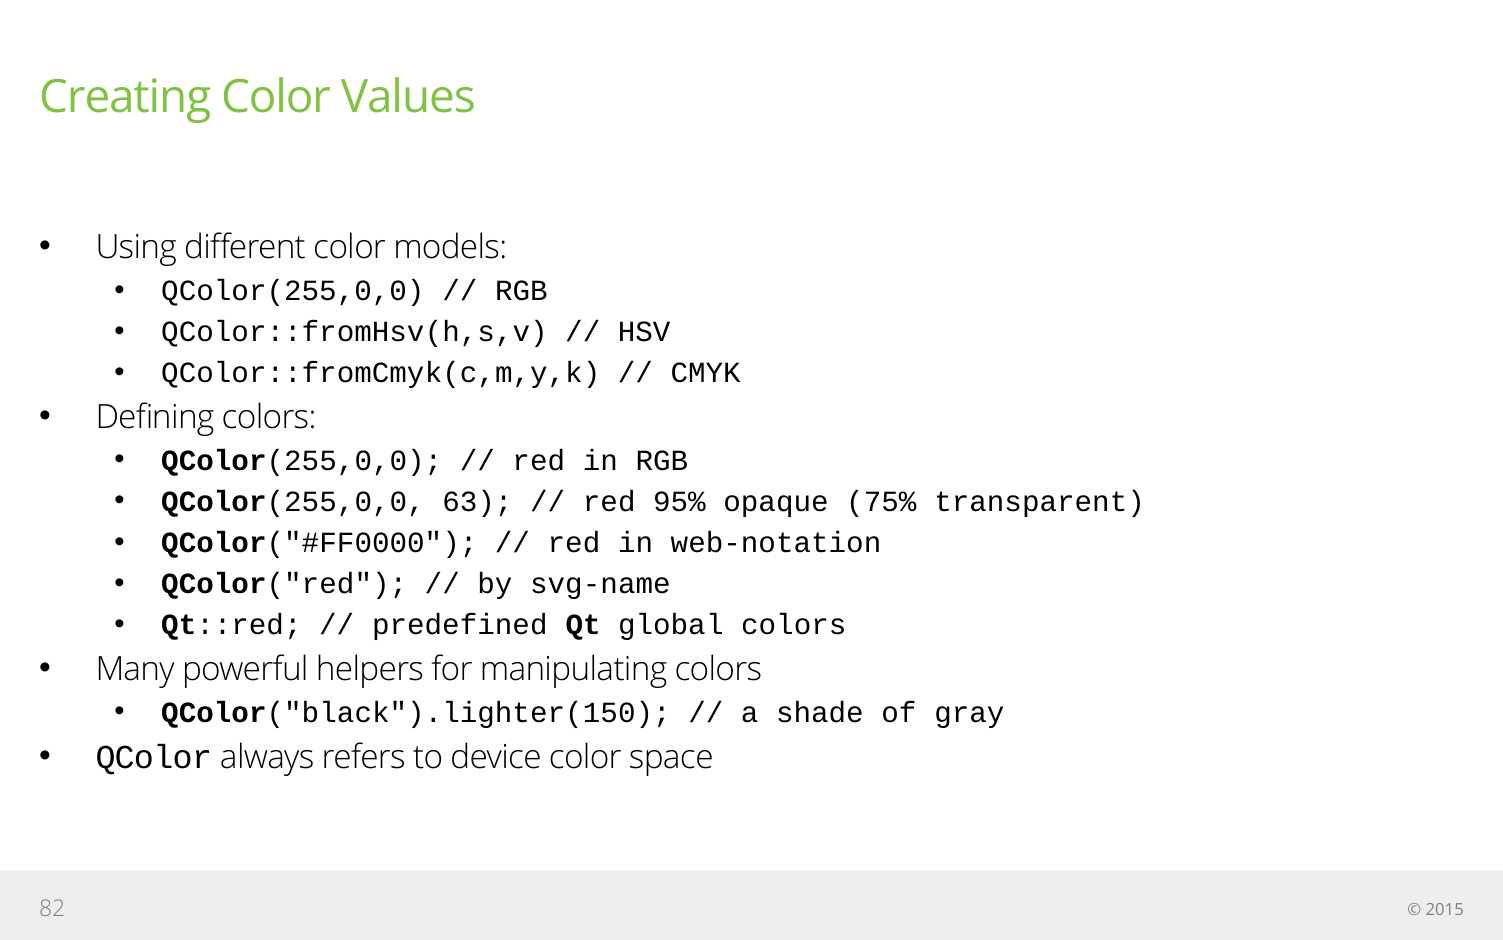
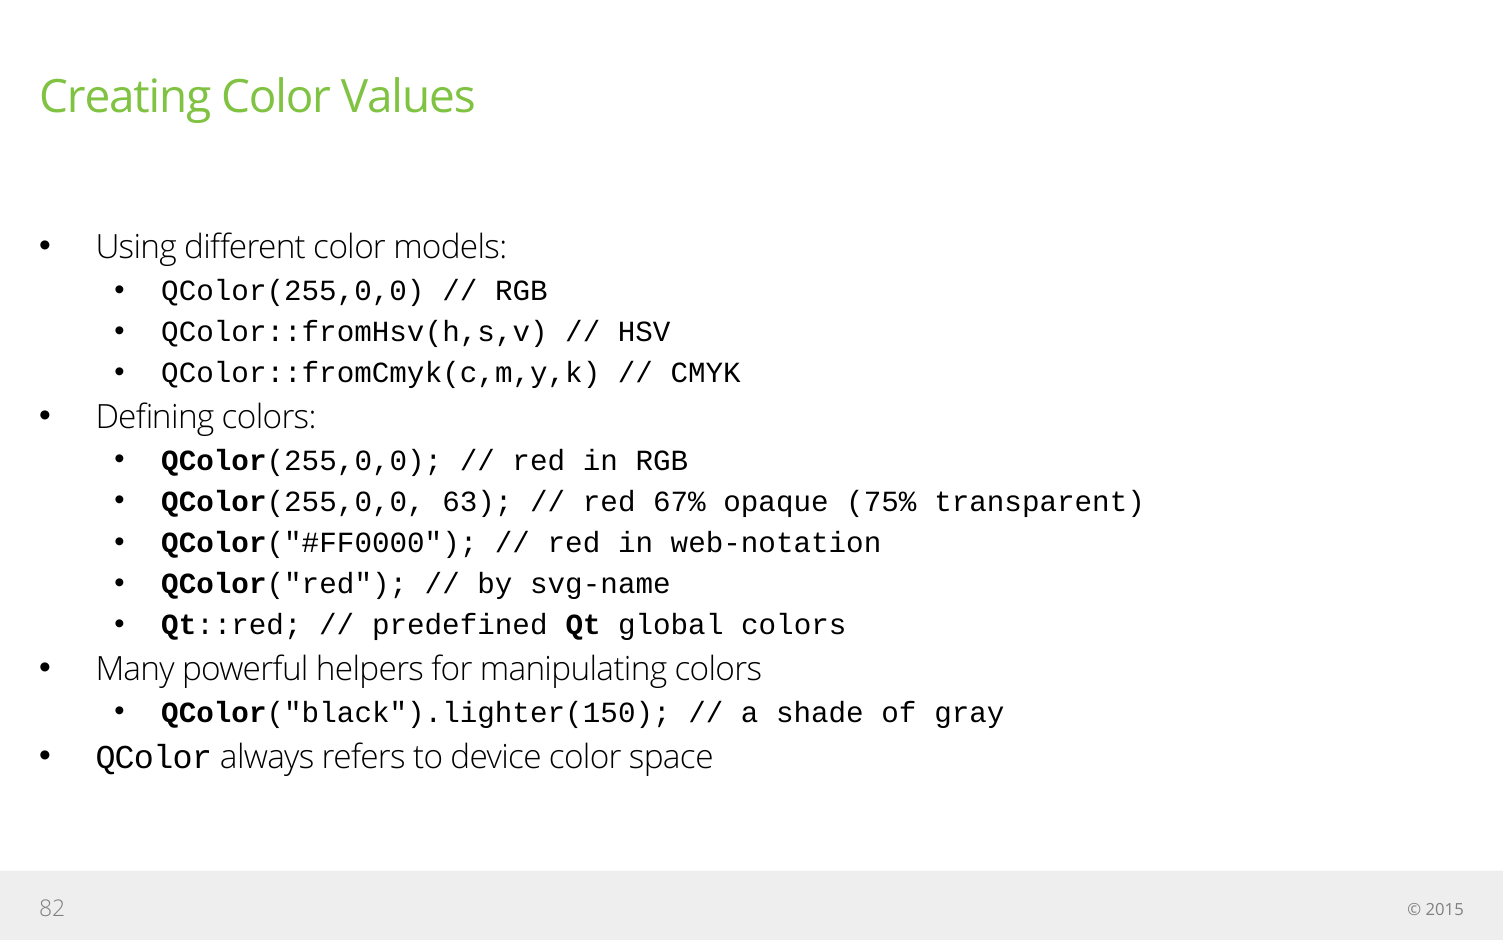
95%: 95% -> 67% (679, 502)
